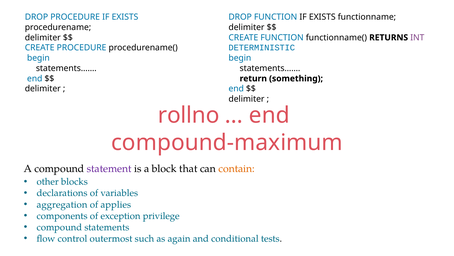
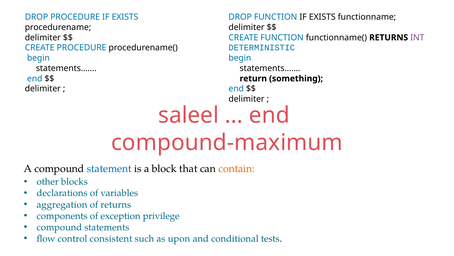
rollno: rollno -> saleel (189, 115)
statement colour: purple -> blue (109, 168)
of applies: applies -> returns (116, 204)
outermost: outermost -> consistent (111, 238)
again: again -> upon (179, 238)
